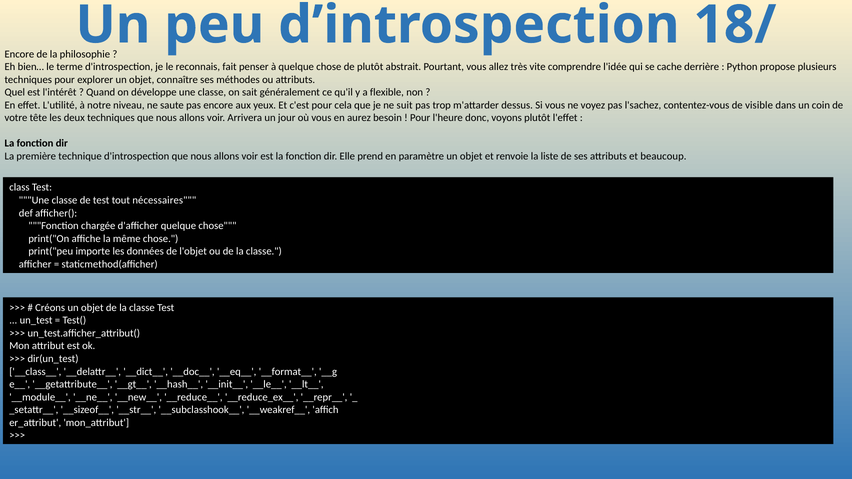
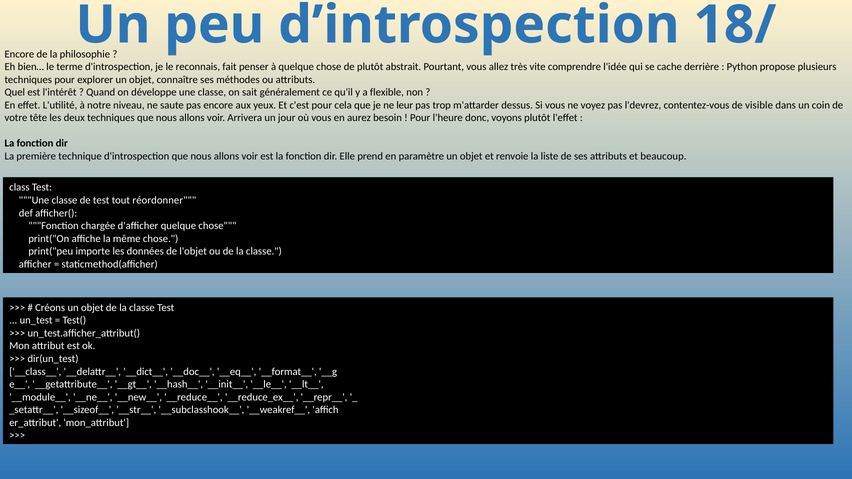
suit: suit -> leur (405, 105)
l'sachez: l'sachez -> l'devrez (643, 105)
nécessaires: nécessaires -> réordonner (164, 200)
